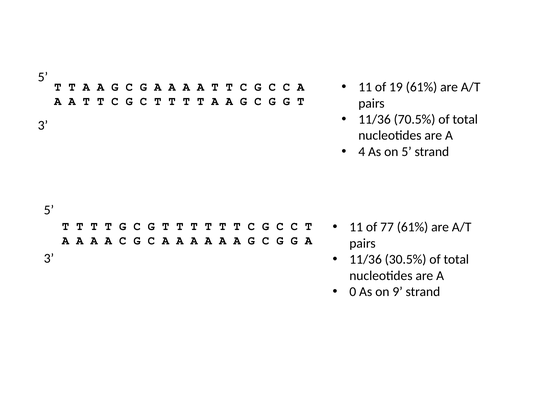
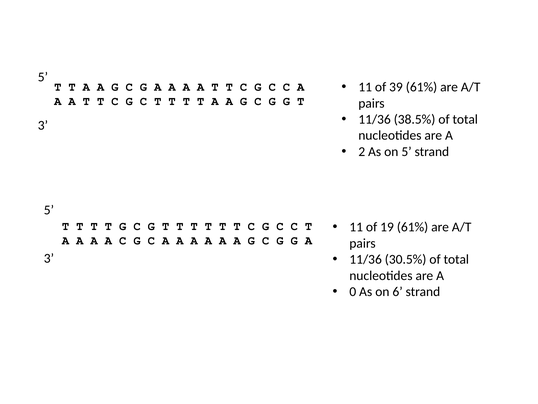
19: 19 -> 39 (396, 87)
70.5%: 70.5% -> 38.5% (415, 119)
4: 4 -> 2 (362, 152)
77: 77 -> 19 (387, 227)
9: 9 -> 6 (398, 291)
